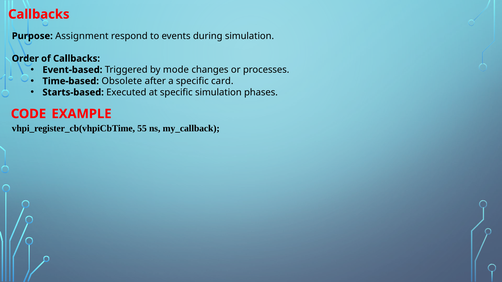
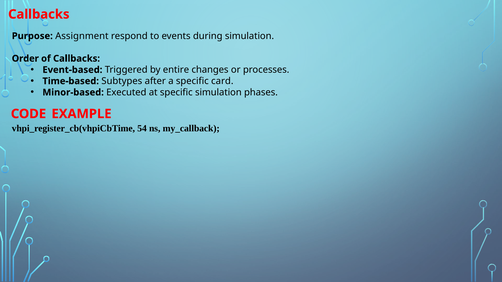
mode: mode -> entire (176, 70)
Obsolete: Obsolete -> Subtypes (122, 81)
Starts-based: Starts-based -> Minor-based (73, 92)
55: 55 -> 54 (142, 129)
